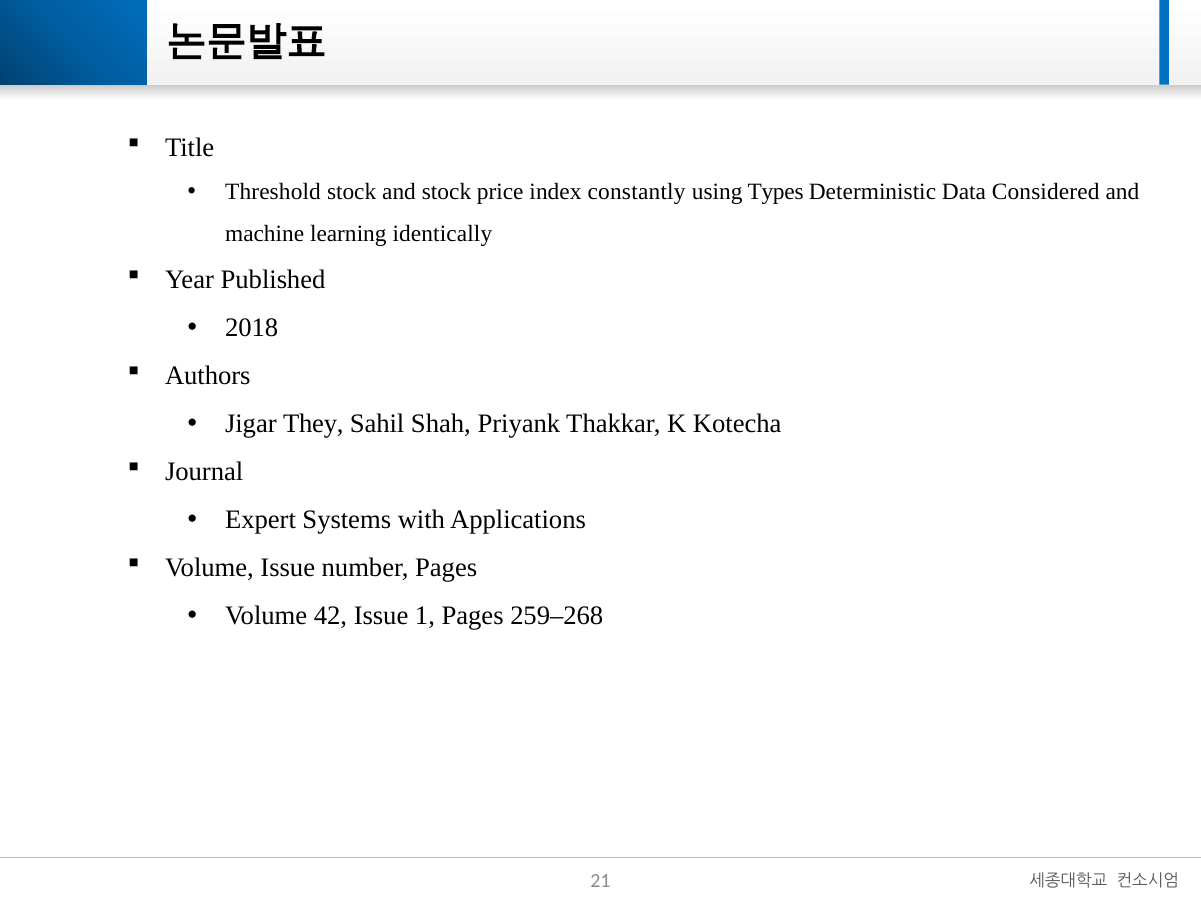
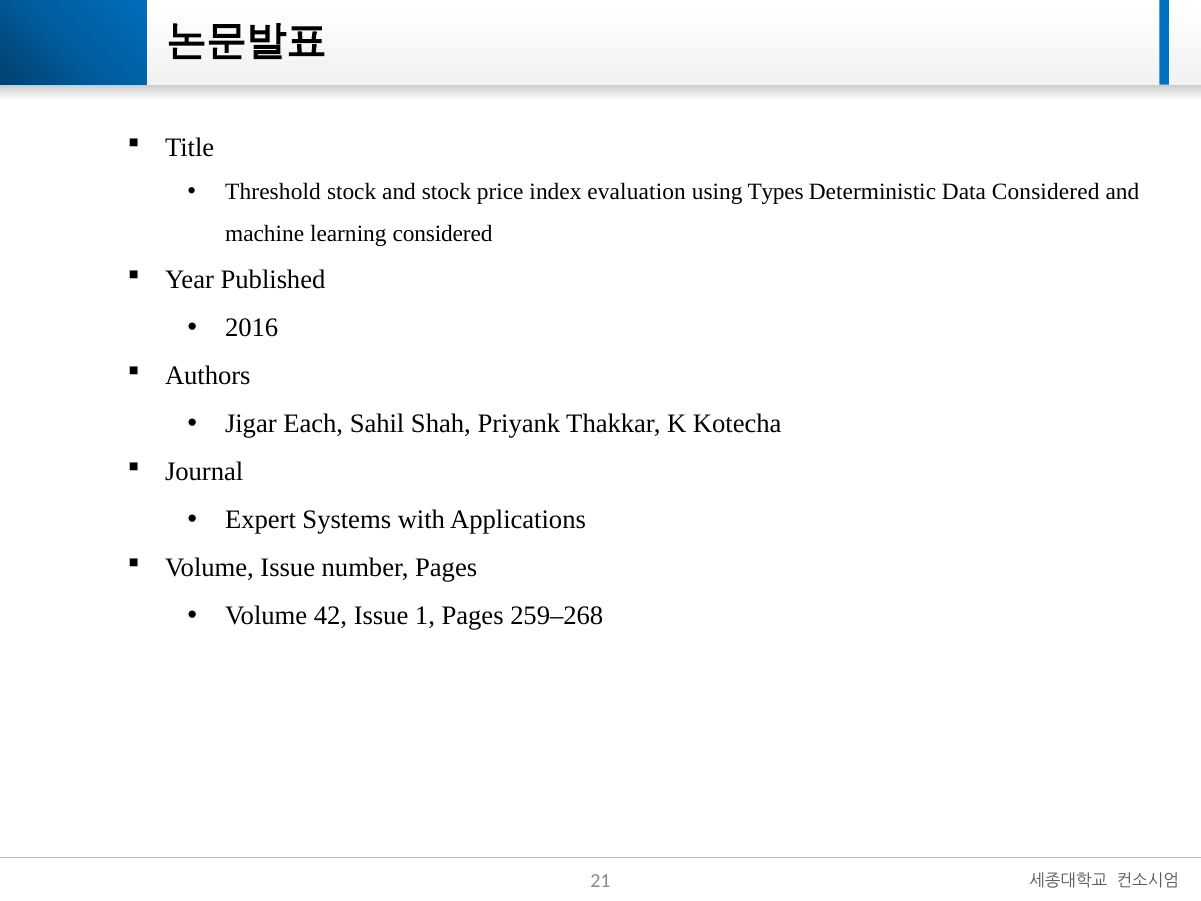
constantly: constantly -> evaluation (637, 192)
learning identically: identically -> considered (443, 234)
2018: 2018 -> 2016 (252, 328)
They: They -> Each (313, 424)
